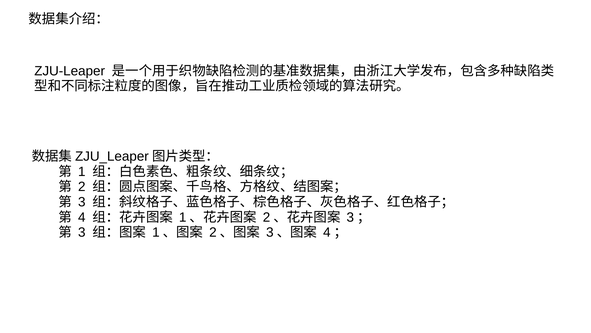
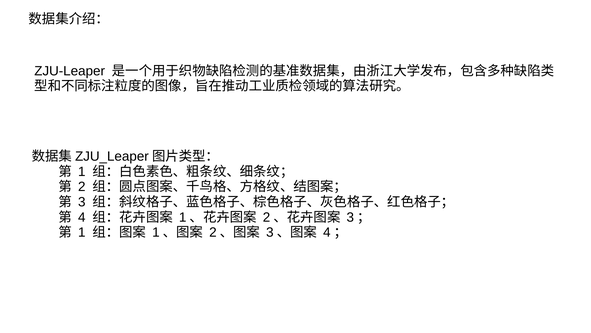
3: 3 -> 1 (82, 232)
